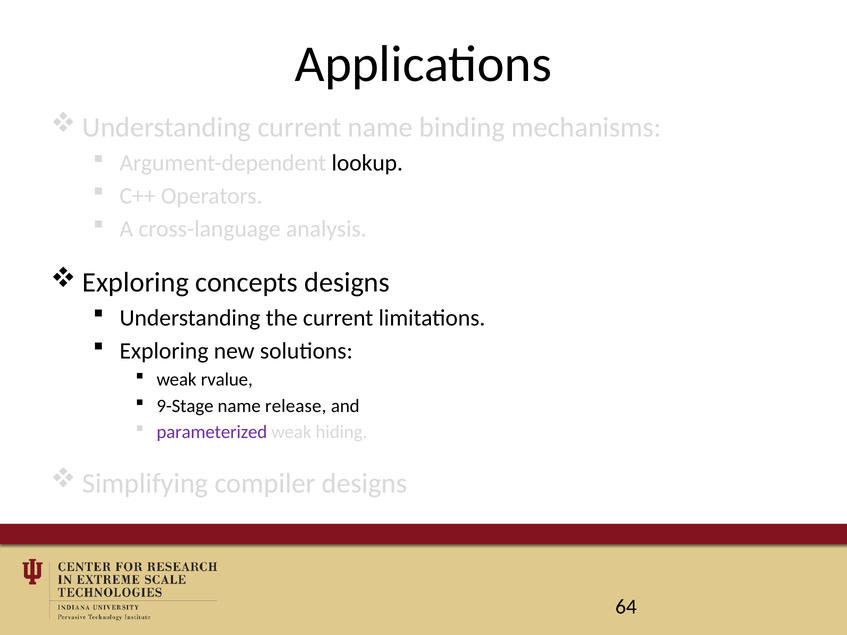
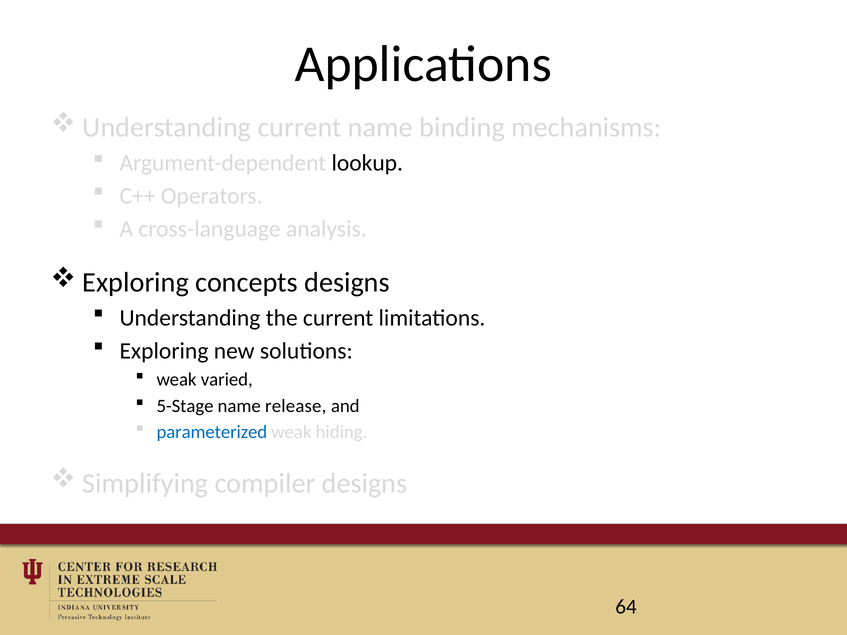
rvalue: rvalue -> varied (227, 380)
9-Stage: 9-Stage -> 5-Stage (185, 406)
parameterized colour: purple -> blue (212, 432)
